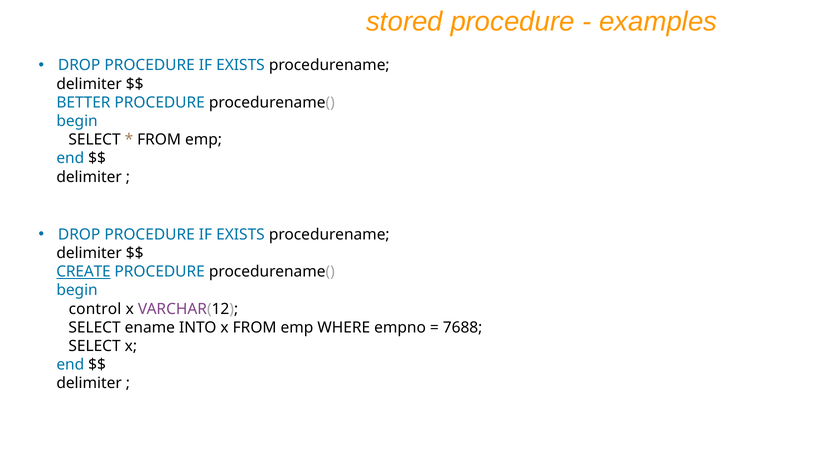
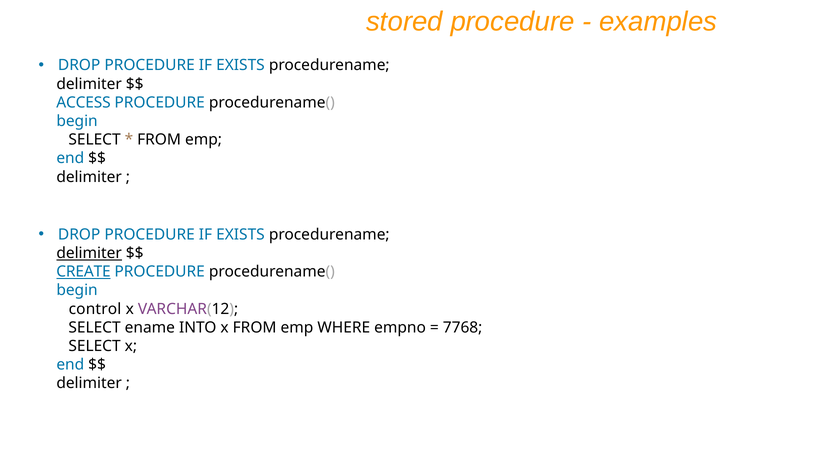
BETTER: BETTER -> ACCESS (84, 103)
delimiter underline: none -> present (89, 253)
7688: 7688 -> 7768 (463, 328)
